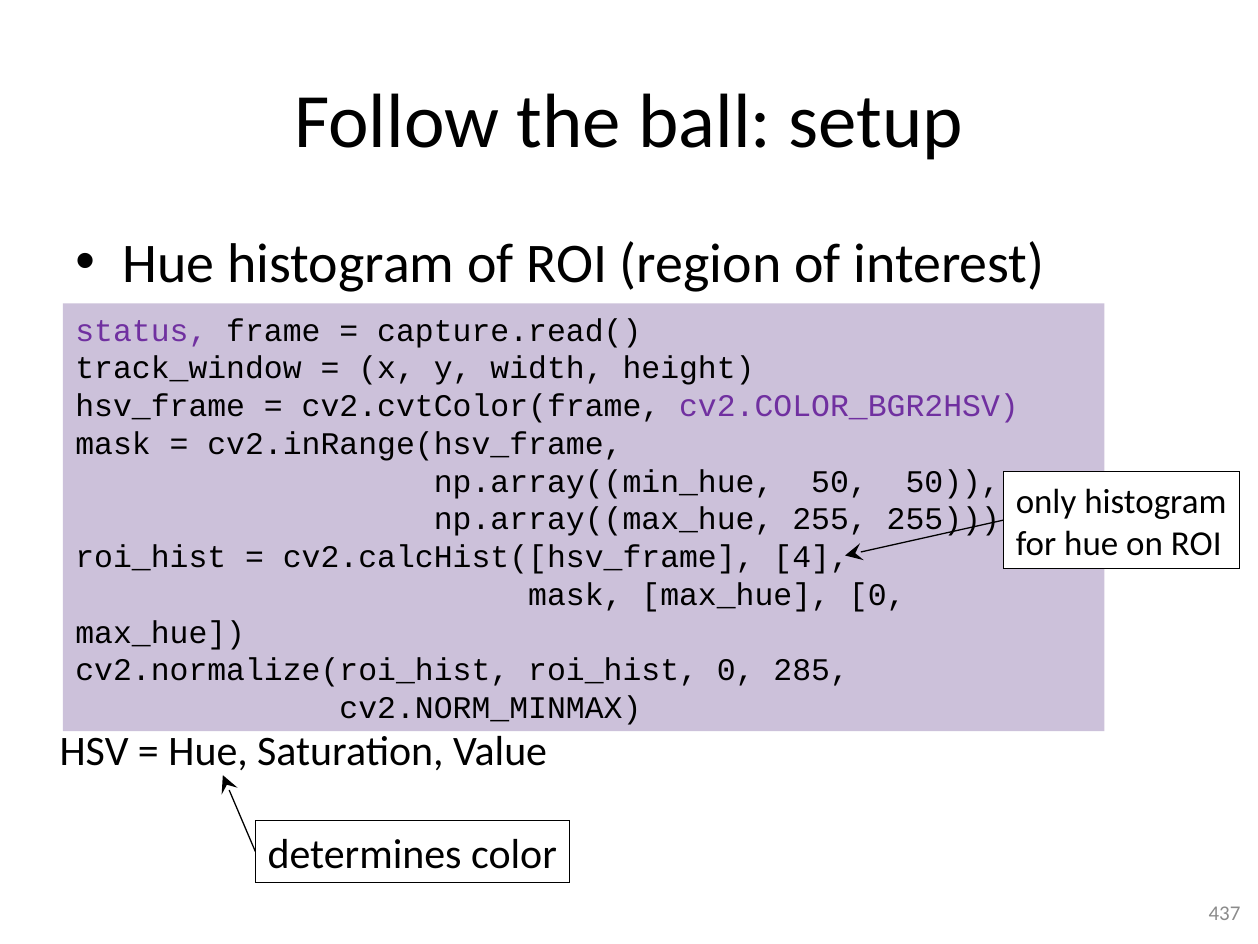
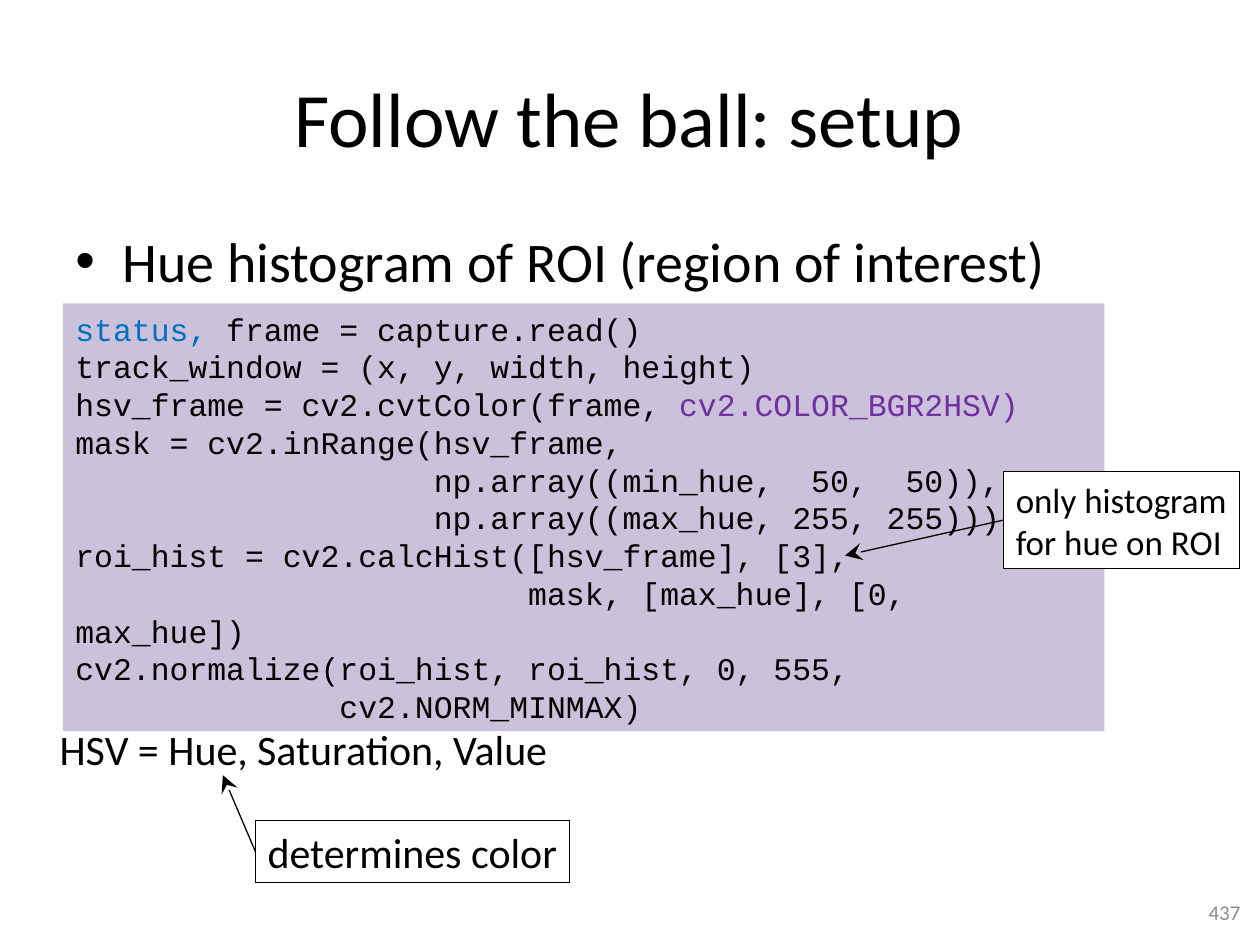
status colour: purple -> blue (141, 331)
4: 4 -> 3 (811, 557)
285: 285 -> 555 (811, 670)
